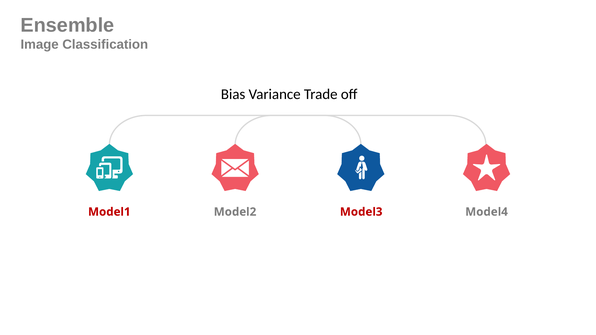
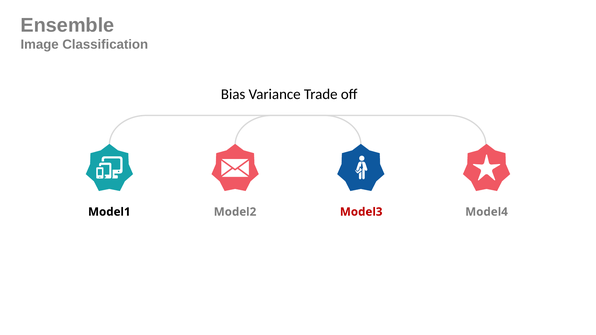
Model1 colour: red -> black (109, 212)
